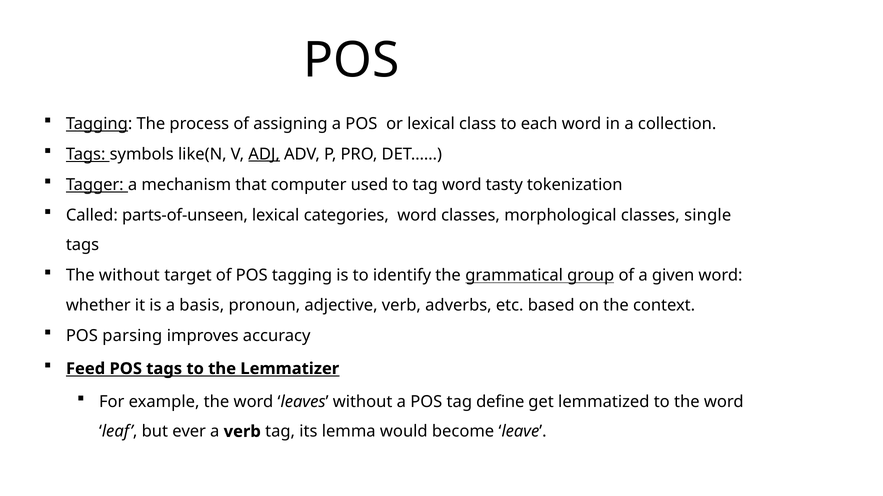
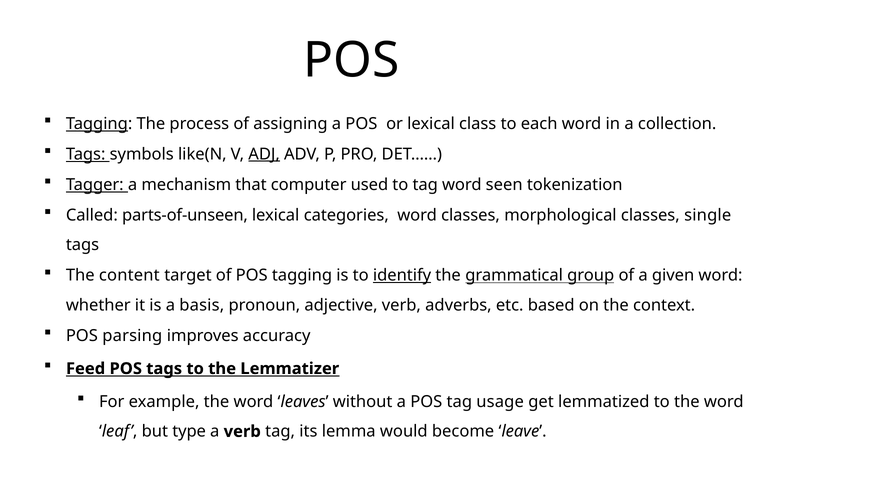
tasty: tasty -> seen (504, 185)
The without: without -> content (129, 276)
identify underline: none -> present (402, 276)
define: define -> usage (500, 402)
ever: ever -> type (189, 432)
